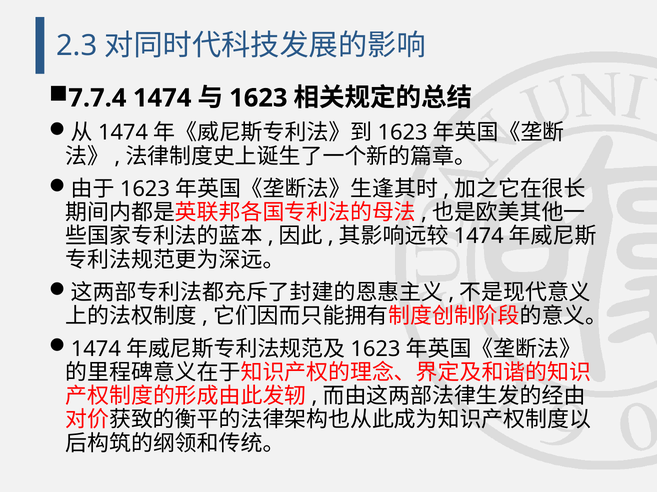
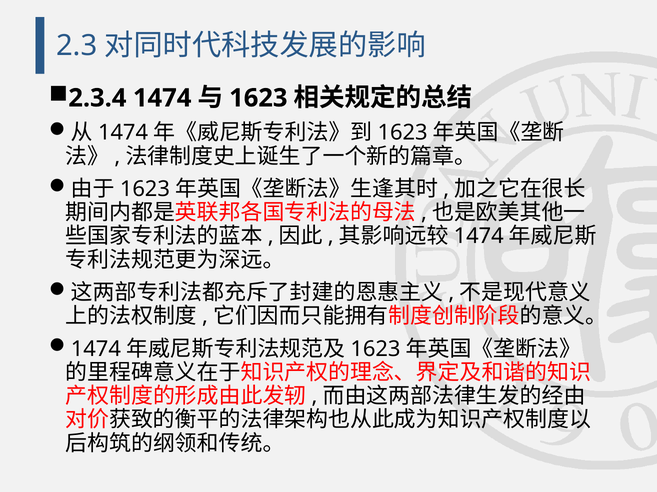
7.7.4: 7.7.4 -> 2.3.4 (97, 98)
